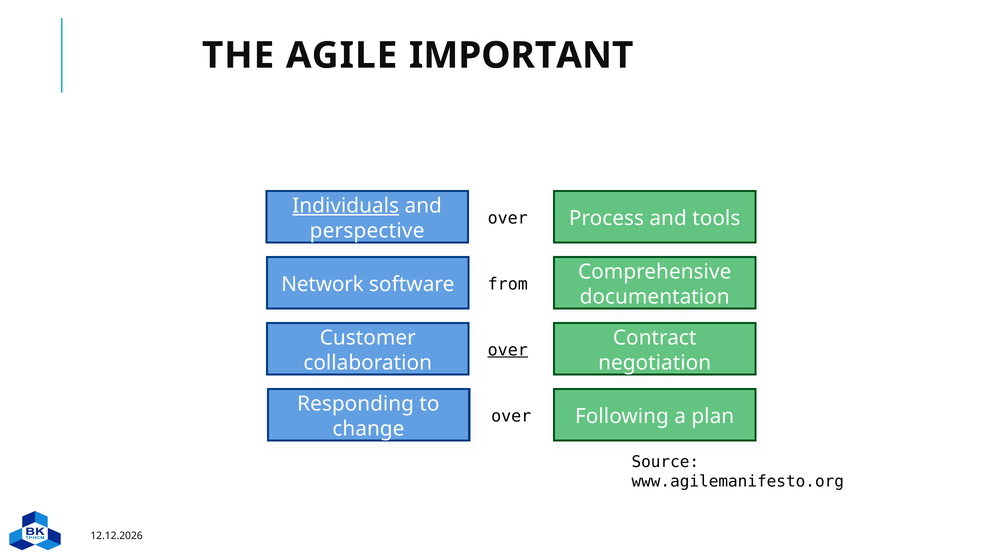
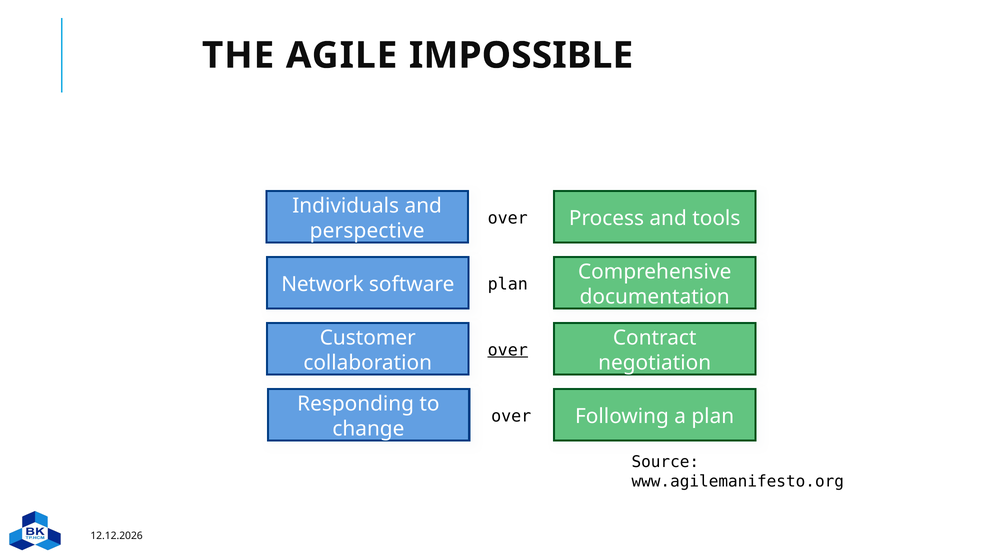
IMPORTANT: IMPORTANT -> IMPOSSIBLE (521, 55)
Individuals underline: present -> none (346, 206)
software from: from -> plan (508, 284)
